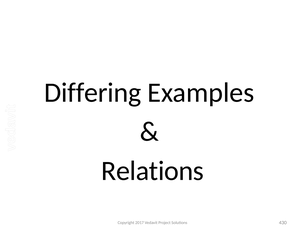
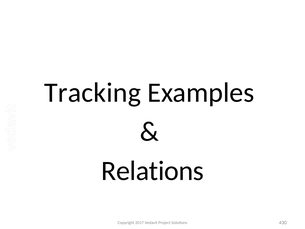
Differing: Differing -> Tracking (93, 92)
